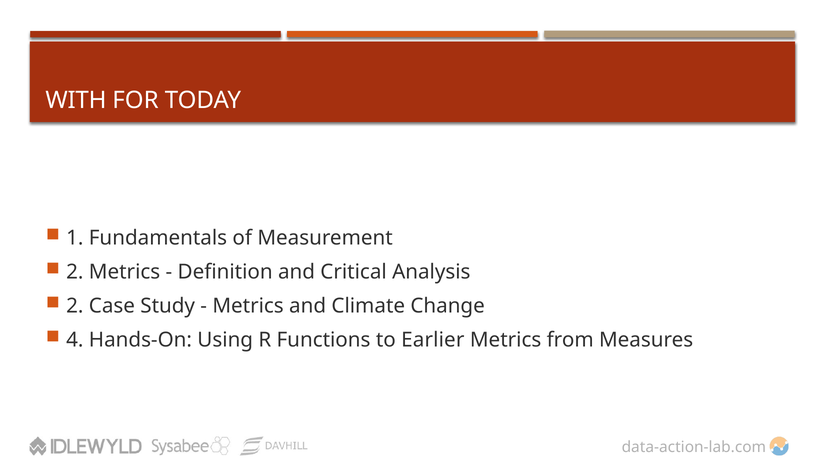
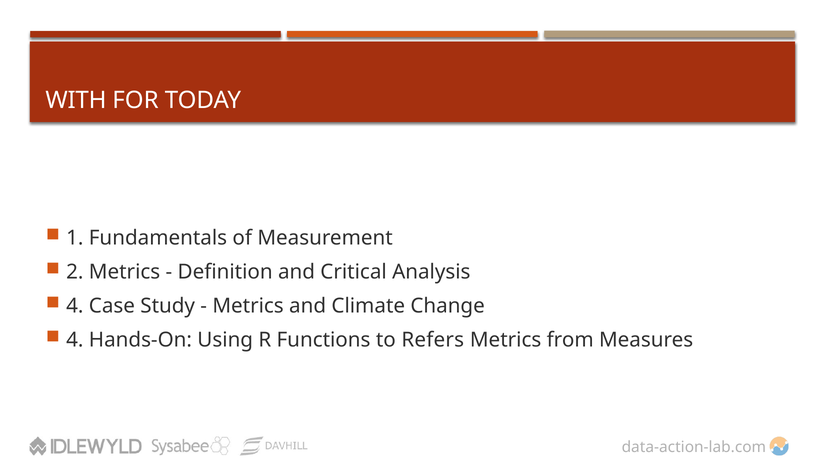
2: 2 -> 4 (75, 306)
Earlier: Earlier -> Refers (433, 340)
